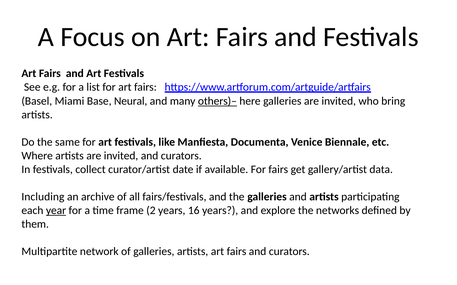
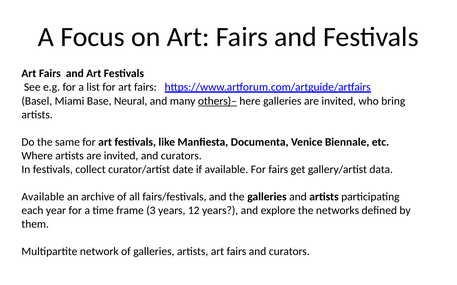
Including: Including -> Available (43, 197)
year underline: present -> none (56, 211)
2: 2 -> 3 (151, 211)
16: 16 -> 12 (194, 211)
